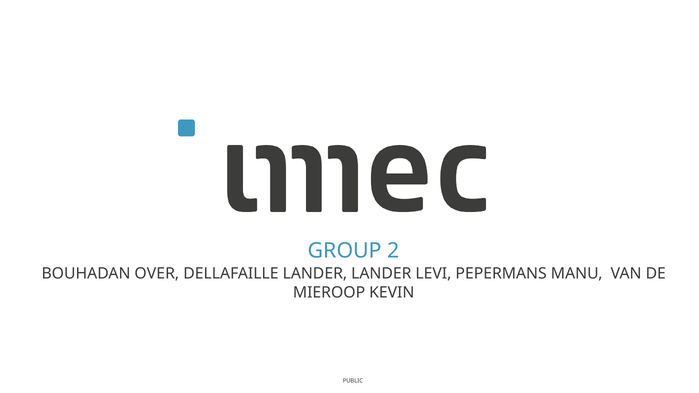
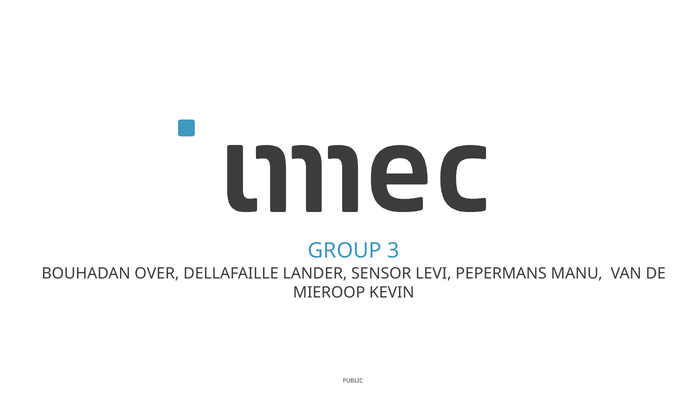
2: 2 -> 3 (393, 251)
LANDER LANDER: LANDER -> SENSOR (381, 274)
